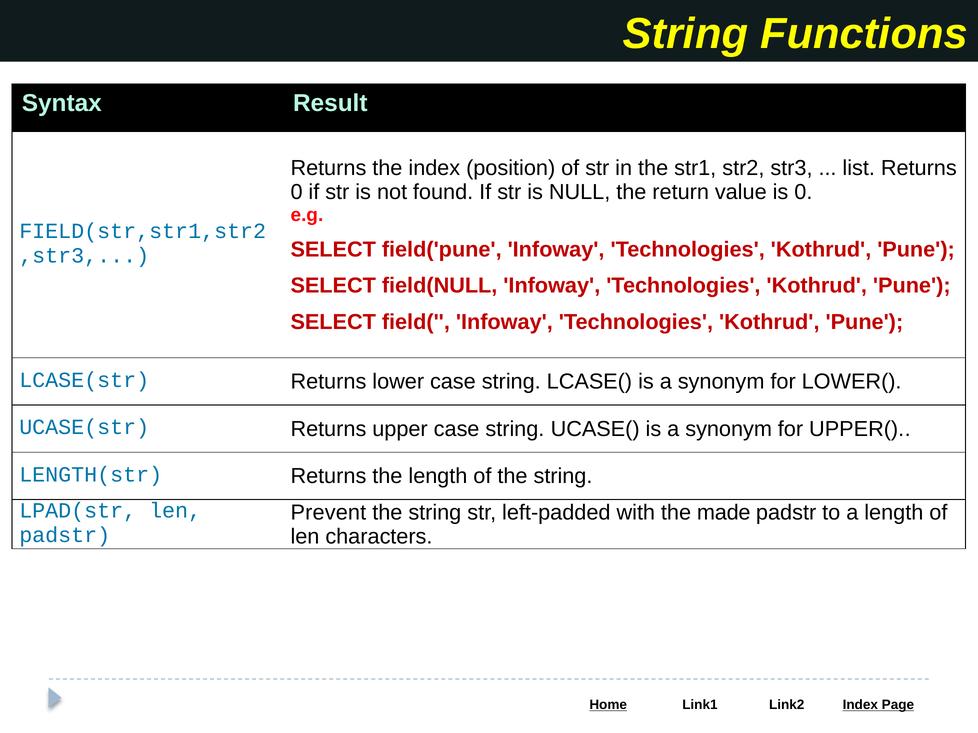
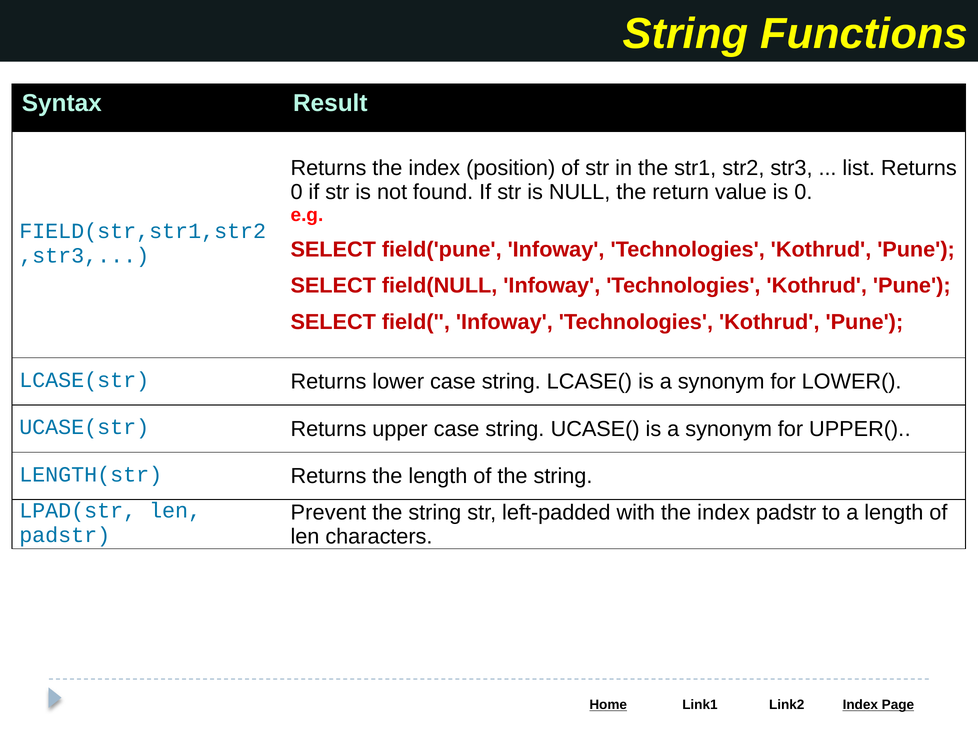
with the made: made -> index (724, 513)
